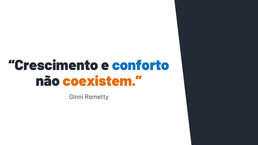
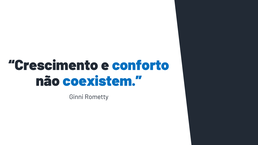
coexistem colour: orange -> blue (102, 81)
